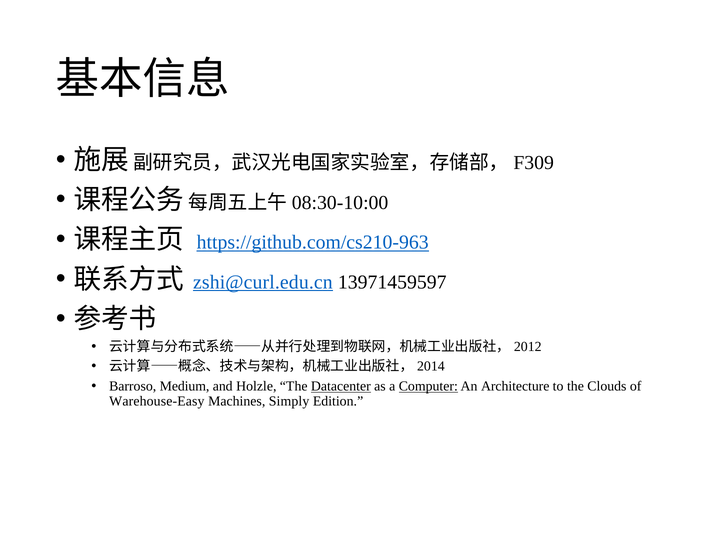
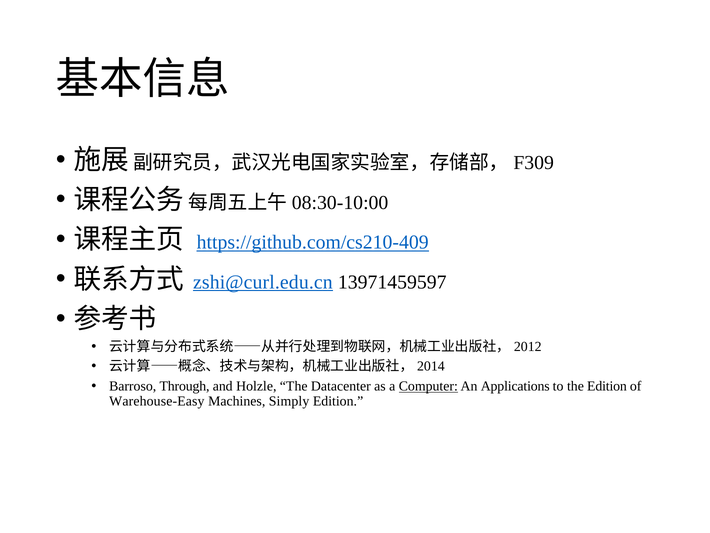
https://github.com/cs210-963: https://github.com/cs210-963 -> https://github.com/cs210-409 (313, 242)
Medium: Medium -> Through (185, 386)
Datacenter underline: present -> none (341, 386)
Architecture: Architecture -> Applications (515, 386)
the Clouds: Clouds -> Edition (607, 386)
